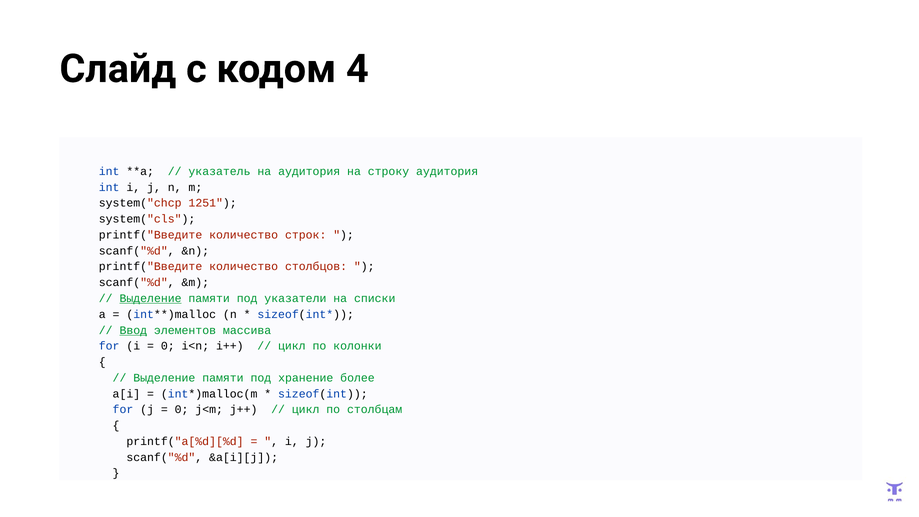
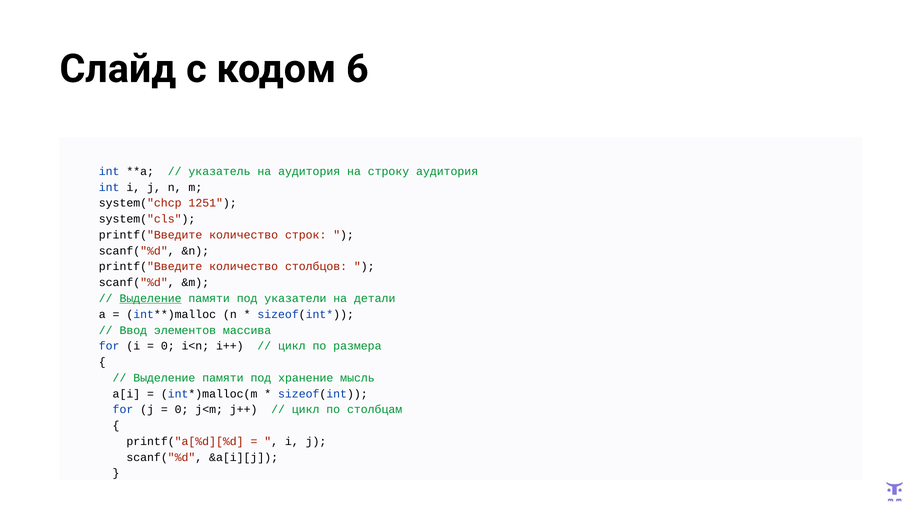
4: 4 -> 6 (357, 69)
списки: списки -> детали (375, 298)
Ввод underline: present -> none (133, 330)
колонки: колонки -> размера (357, 346)
более: более -> мысль (357, 378)
